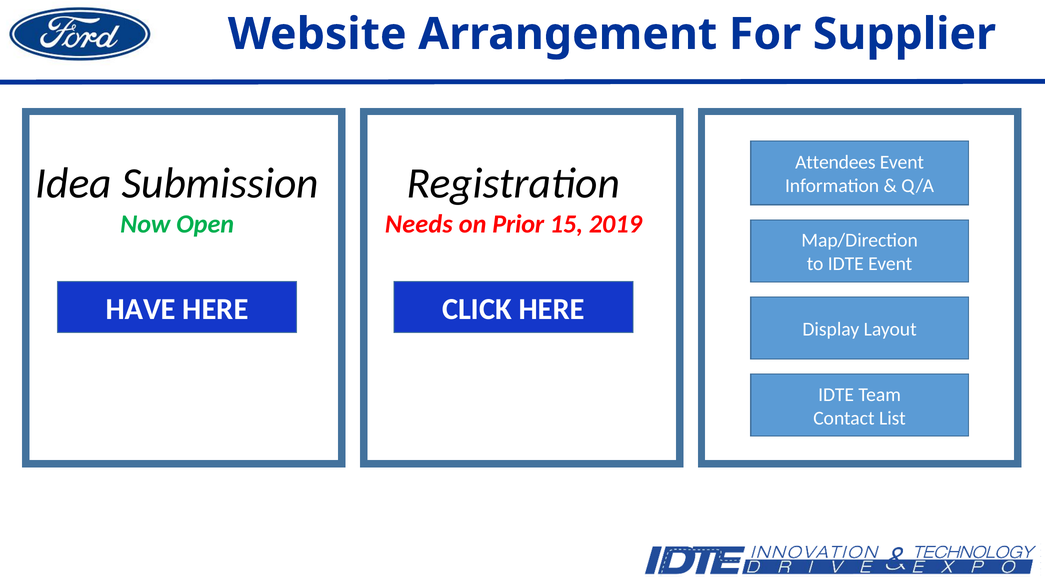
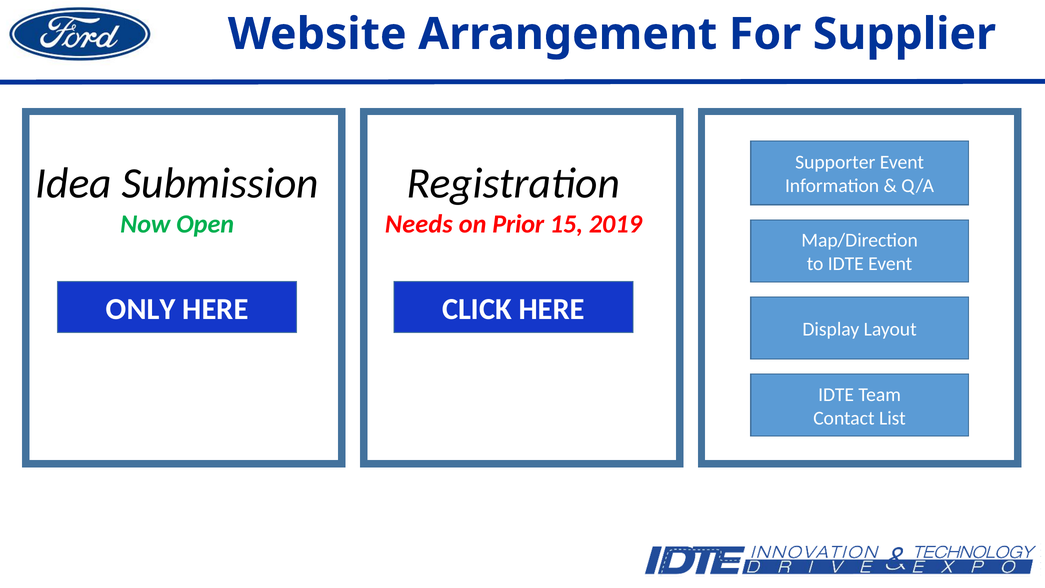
Attendees: Attendees -> Supporter (835, 162)
HAVE: HAVE -> ONLY (141, 309)
